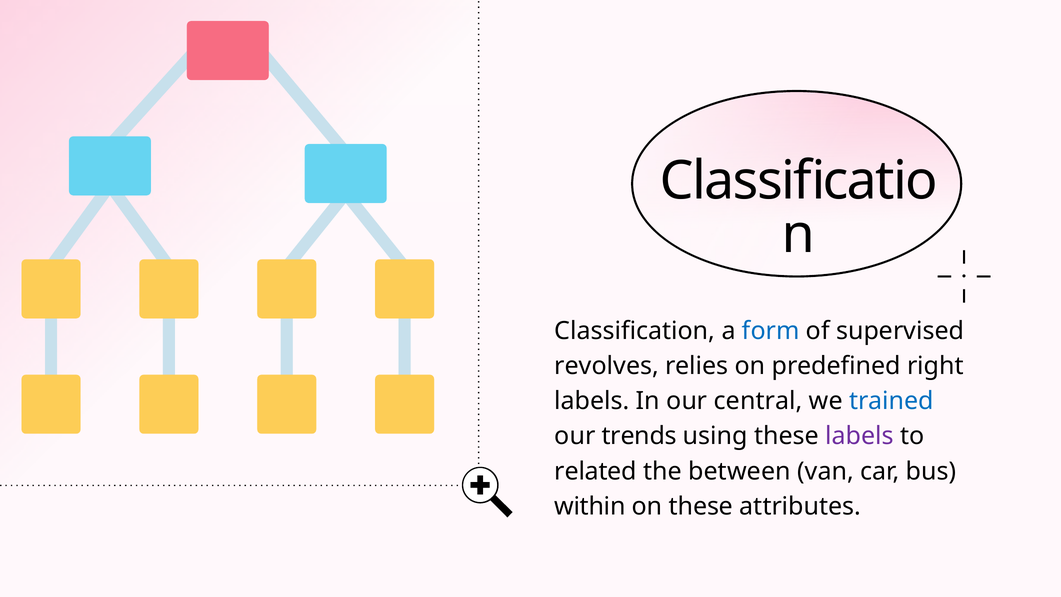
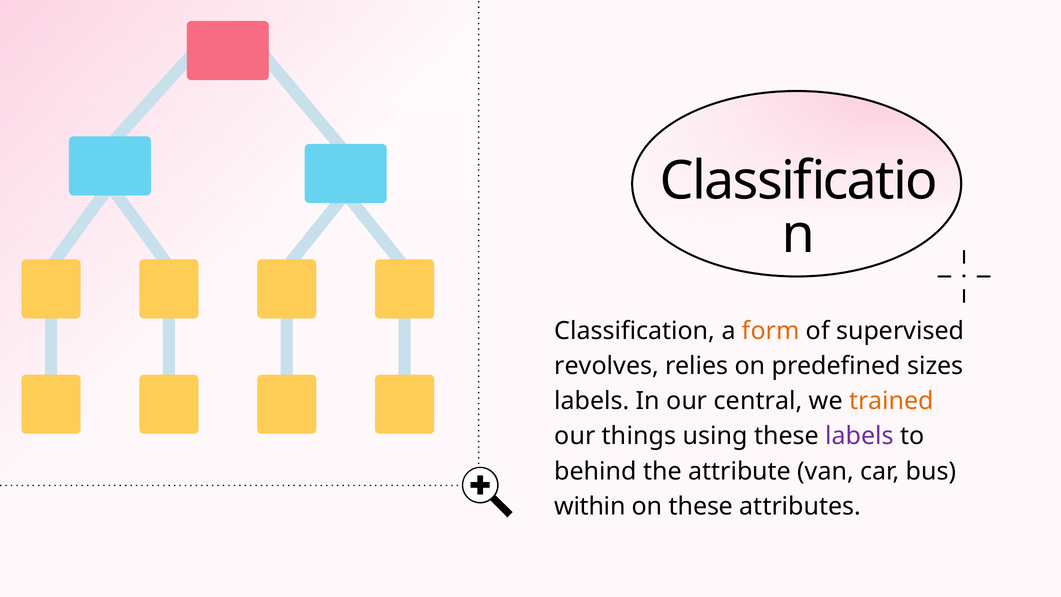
form colour: blue -> orange (771, 331)
right: right -> sizes (935, 366)
trained colour: blue -> orange (891, 401)
trends: trends -> things (639, 436)
related: related -> behind (596, 471)
between: between -> attribute (740, 471)
